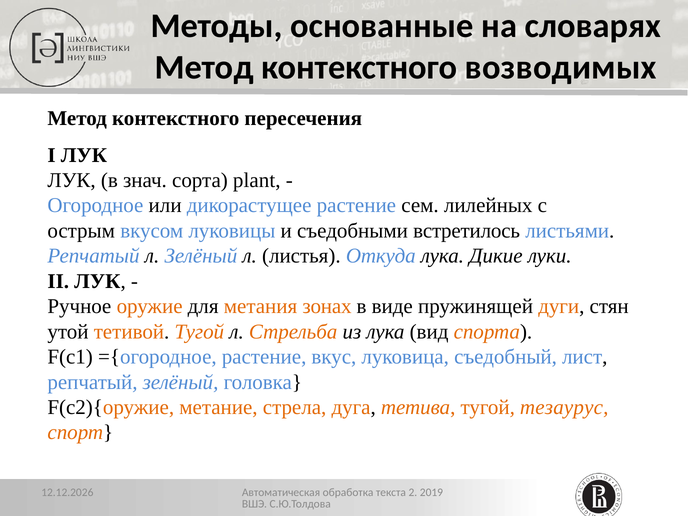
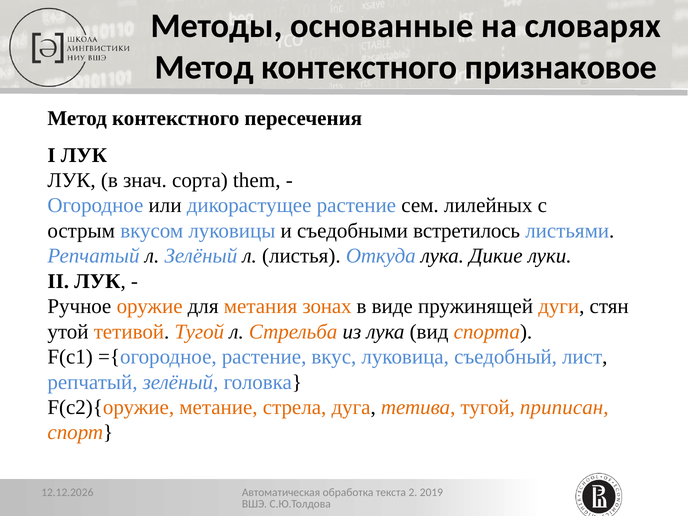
возводимых: возводимых -> признаковое (561, 67)
plant: plant -> them (257, 180)
тезаурус: тезаурус -> приписан (564, 407)
